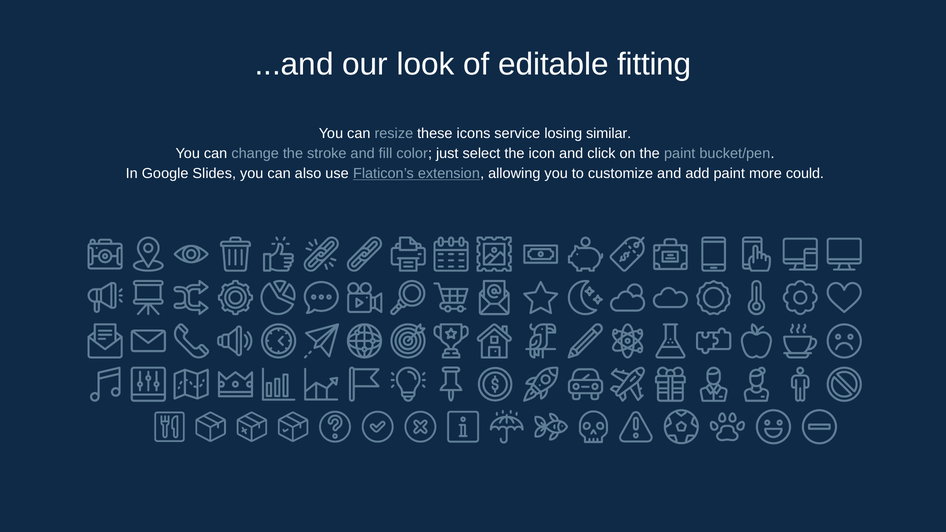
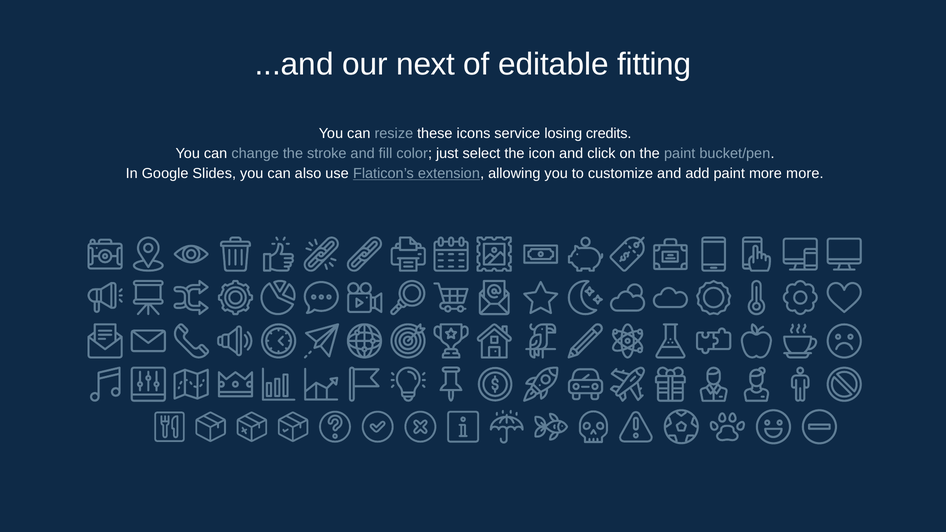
look: look -> next (426, 64)
similar: similar -> credits (609, 134)
more could: could -> more (805, 173)
